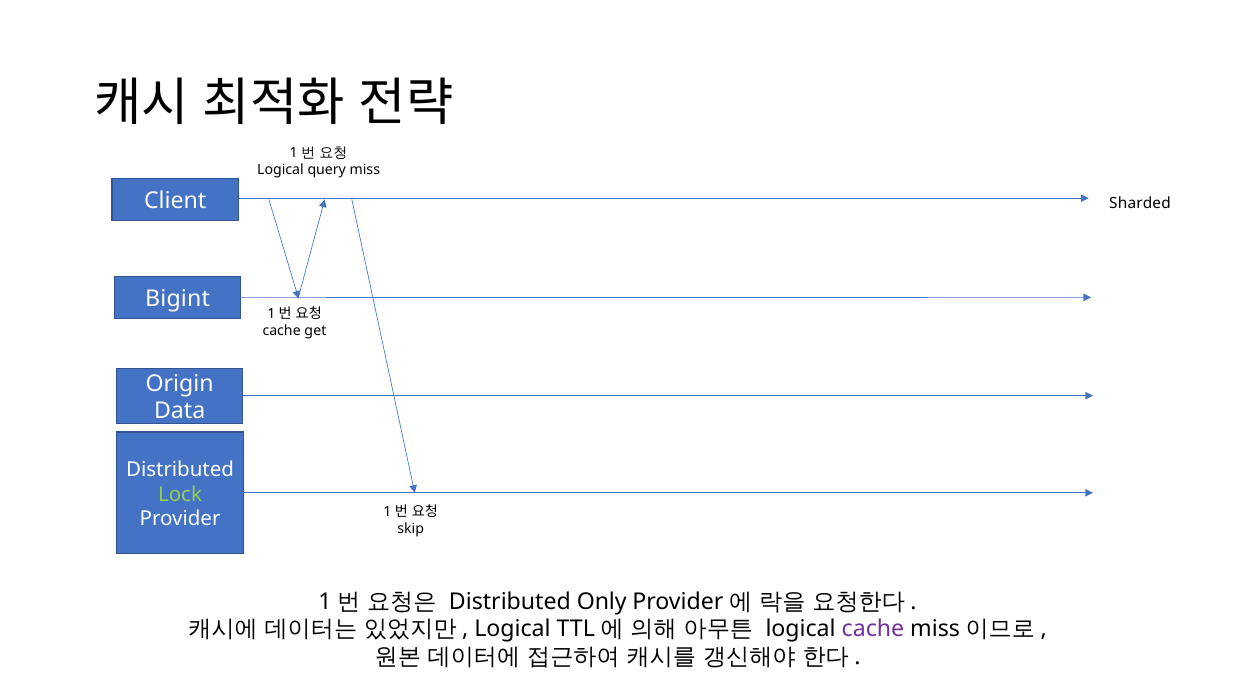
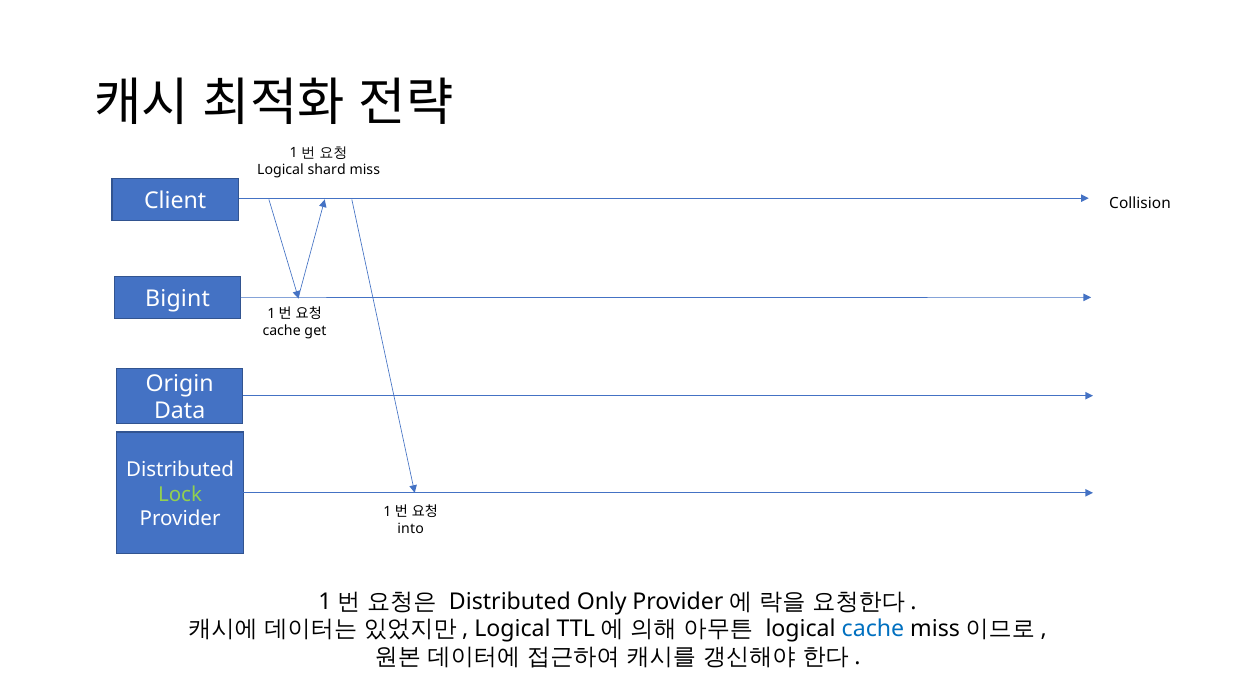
query: query -> shard (327, 170)
Sharded: Sharded -> Collision (1140, 204)
skip: skip -> into (411, 529)
cache colour: purple -> blue (873, 629)
